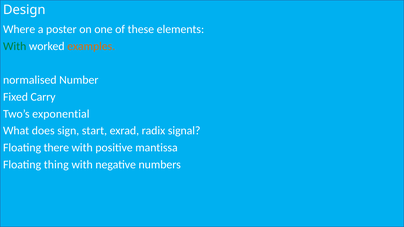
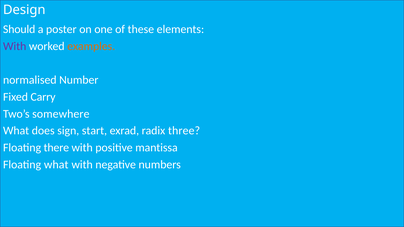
Where: Where -> Should (19, 29)
With colour: green -> purple (15, 46)
exponential: exponential -> somewhere (61, 114)
signal: signal -> three (184, 131)
Floating thing: thing -> what (56, 165)
